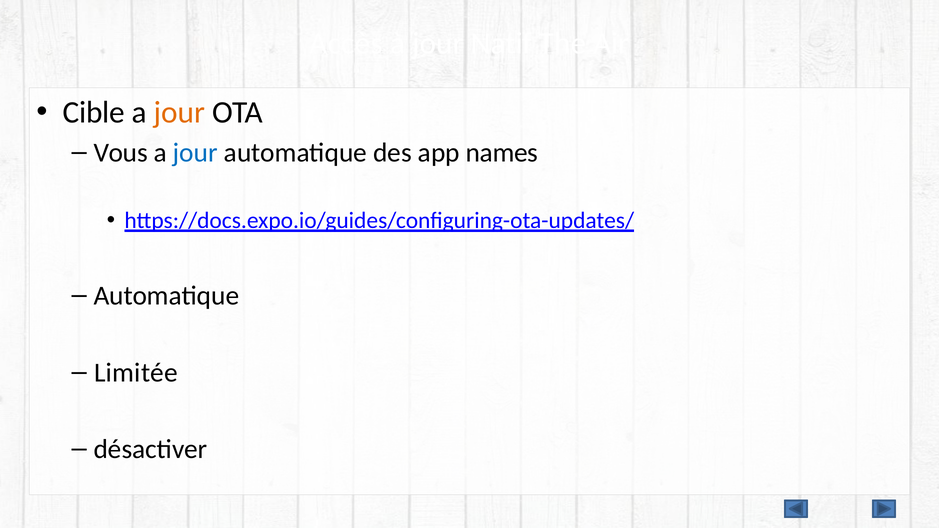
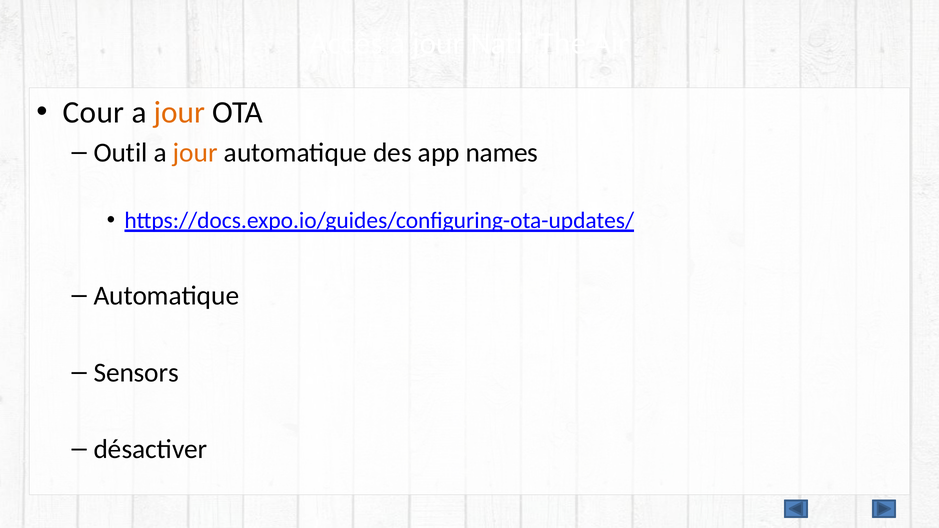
Cible: Cible -> Cour (93, 113)
Vous: Vous -> Outil (121, 153)
jour colour: blue -> orange (195, 153)
Limitée: Limitée -> Sensors (136, 373)
